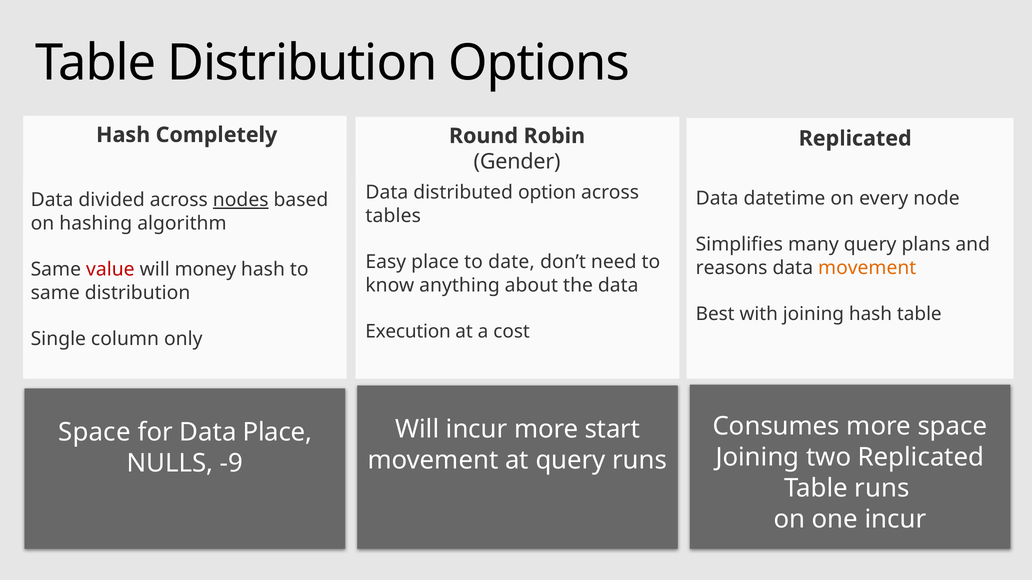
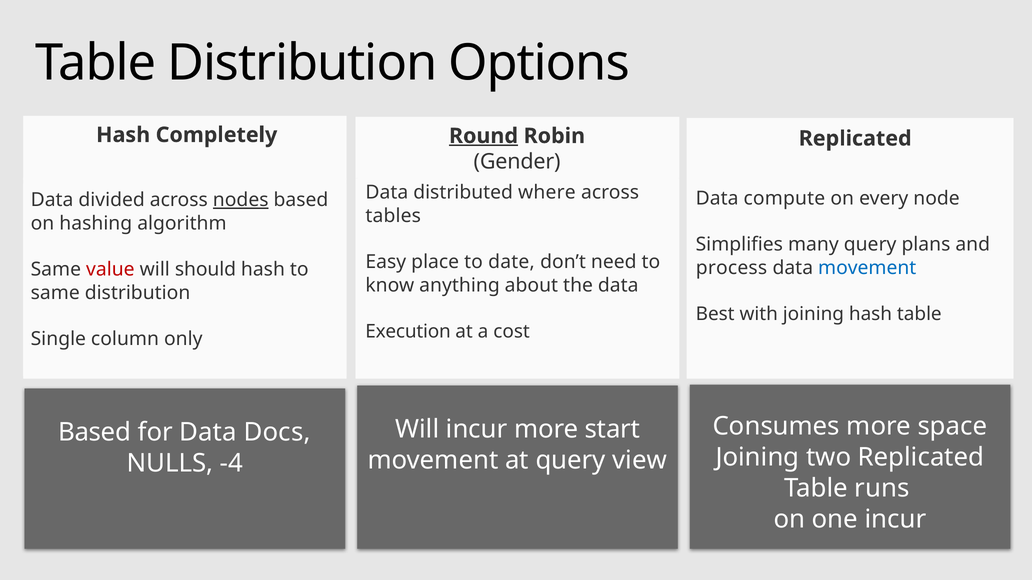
Round underline: none -> present (483, 136)
option: option -> where (547, 193)
datetime: datetime -> compute (784, 198)
reasons: reasons -> process (732, 268)
movement colour: orange -> blue (867, 268)
money: money -> should (205, 270)
Space: Space -> Based (95, 433)
Data Place: Place -> Docs (277, 433)
query runs: runs -> view (640, 461)
-9: -9 -> -4 (231, 464)
